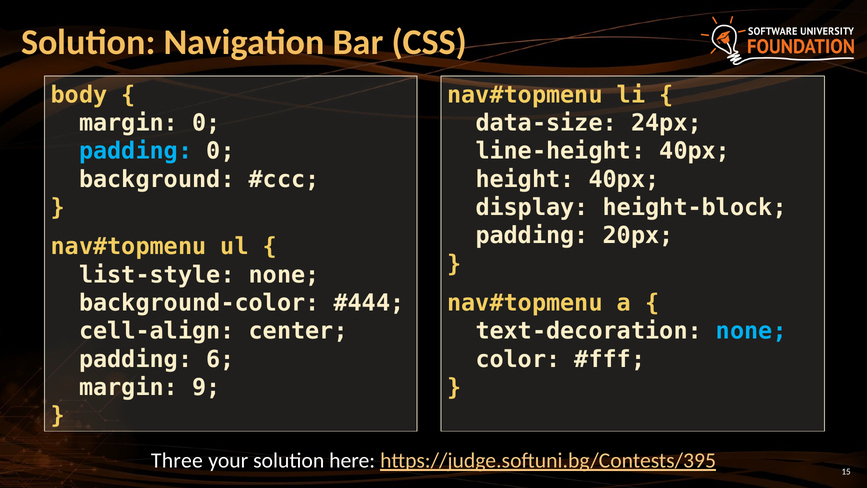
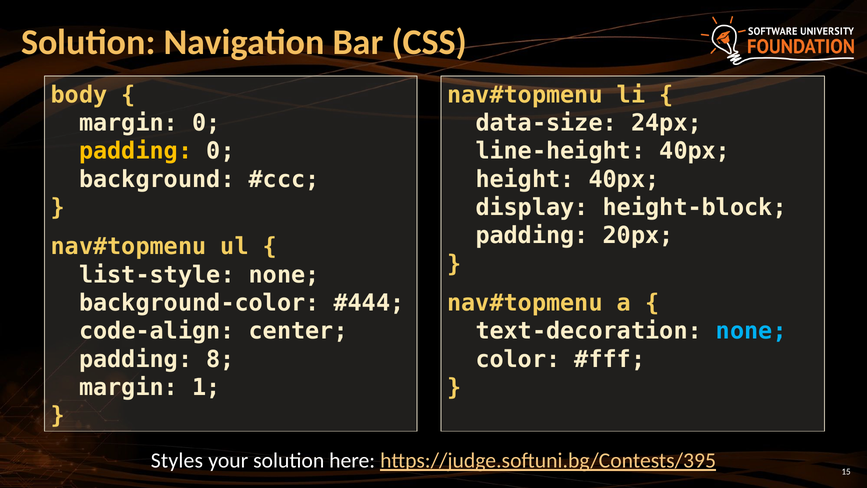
padding colour: light blue -> yellow (136, 151)
cell-align: cell-align -> code-align (157, 331)
6: 6 -> 8 (220, 359)
9: 9 -> 1 (206, 387)
Three: Three -> Styles (177, 461)
